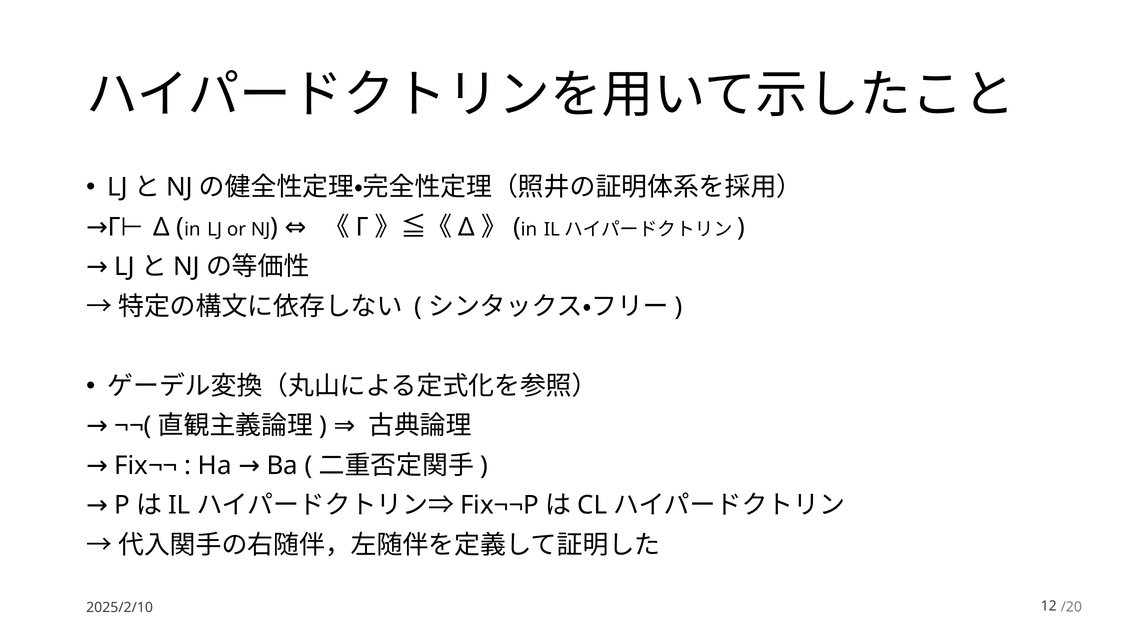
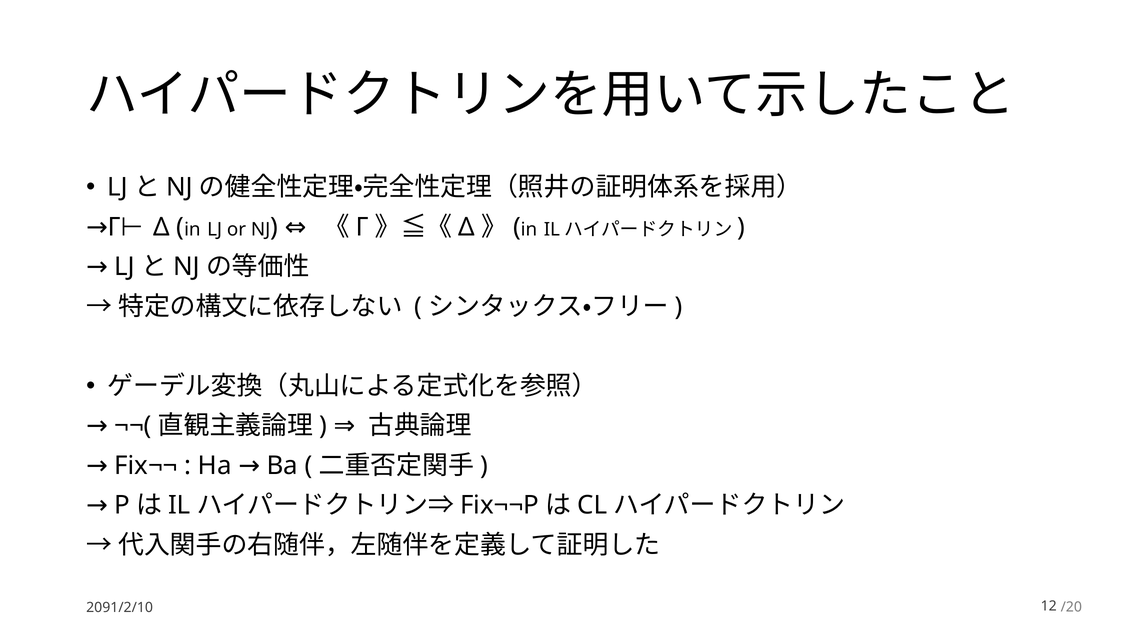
2025/2/10: 2025/2/10 -> 2091/2/10 (120, 607)
